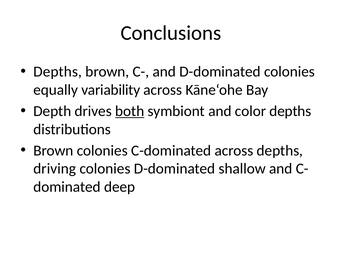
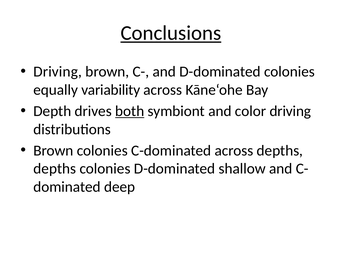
Conclusions underline: none -> present (171, 33)
Depths: Depths -> Driving (58, 72)
color depths: depths -> driving (290, 111)
driving: driving -> depths (55, 169)
